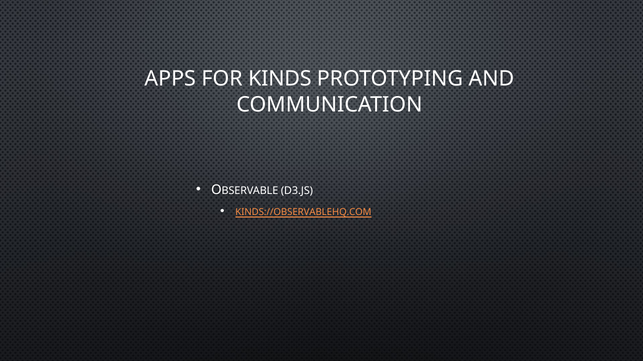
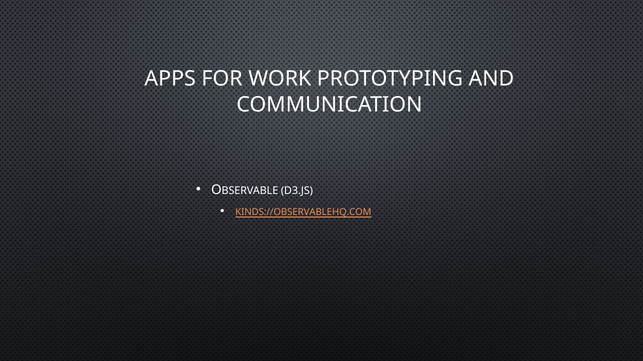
KINDS: KINDS -> WORK (280, 79)
